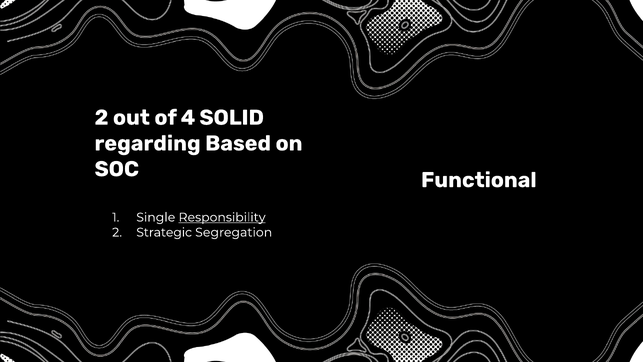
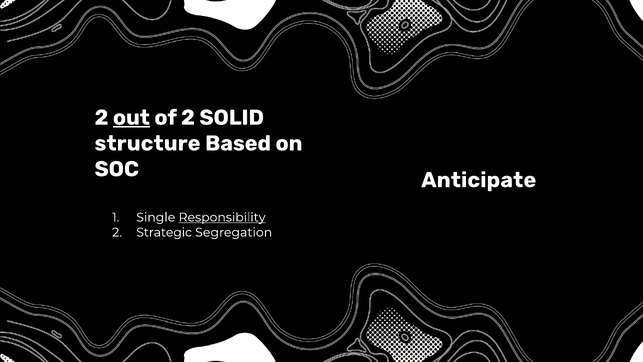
out underline: none -> present (131, 118)
of 4: 4 -> 2 (188, 118)
regarding: regarding -> structure (148, 143)
Functional: Functional -> Anticipate (479, 180)
